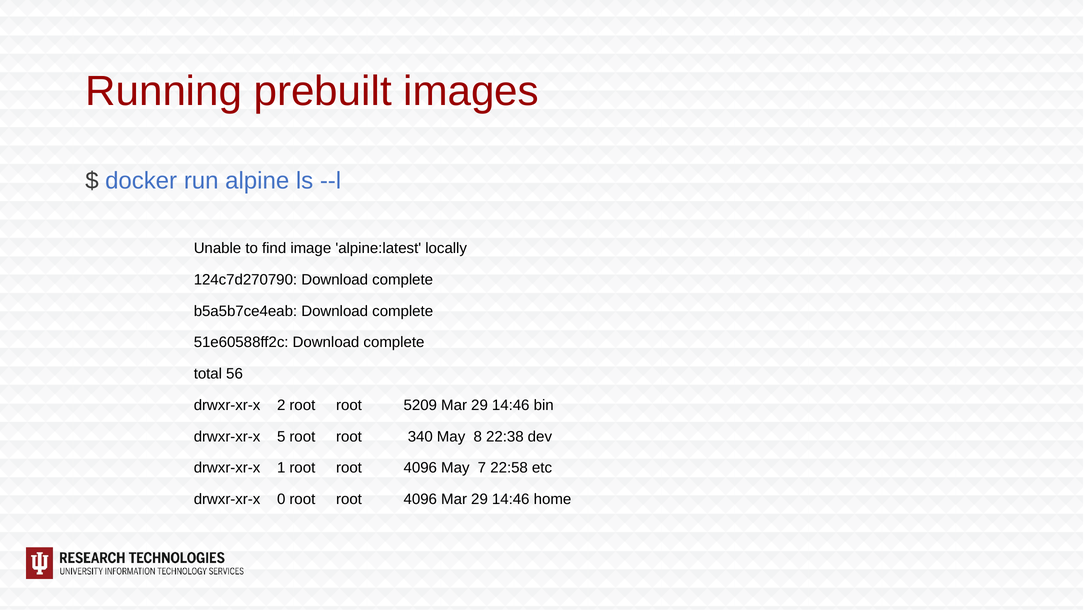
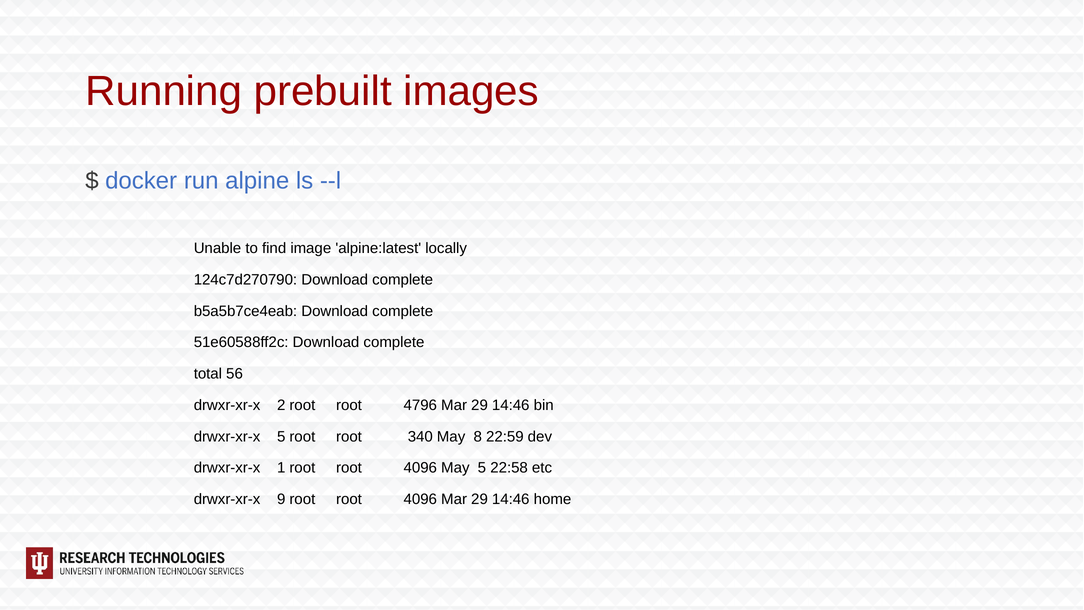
5209: 5209 -> 4796 (420, 405)
22:38: 22:38 -> 22:59 (505, 436)
May 7: 7 -> 5 (482, 468)
0: 0 -> 9 (281, 499)
